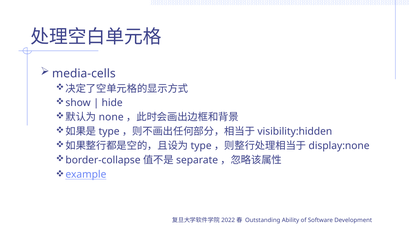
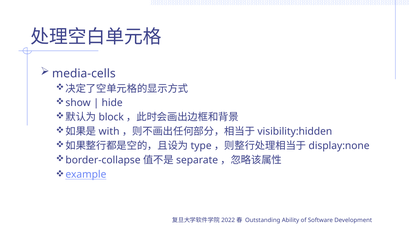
none: none -> block (111, 117)
type: type -> with (109, 132)
